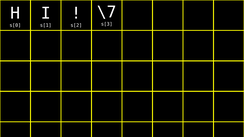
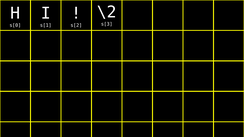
\7: \7 -> \2 (107, 12)
